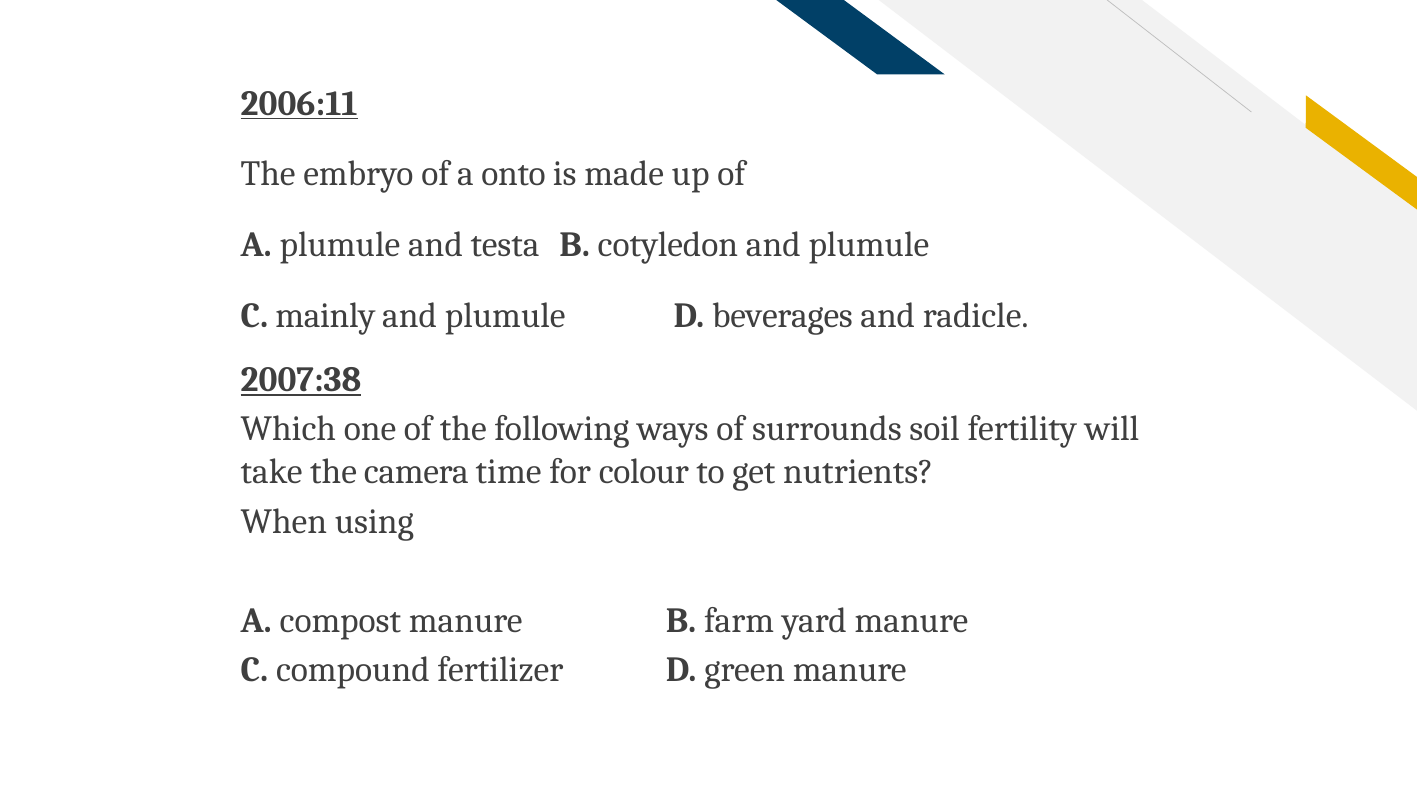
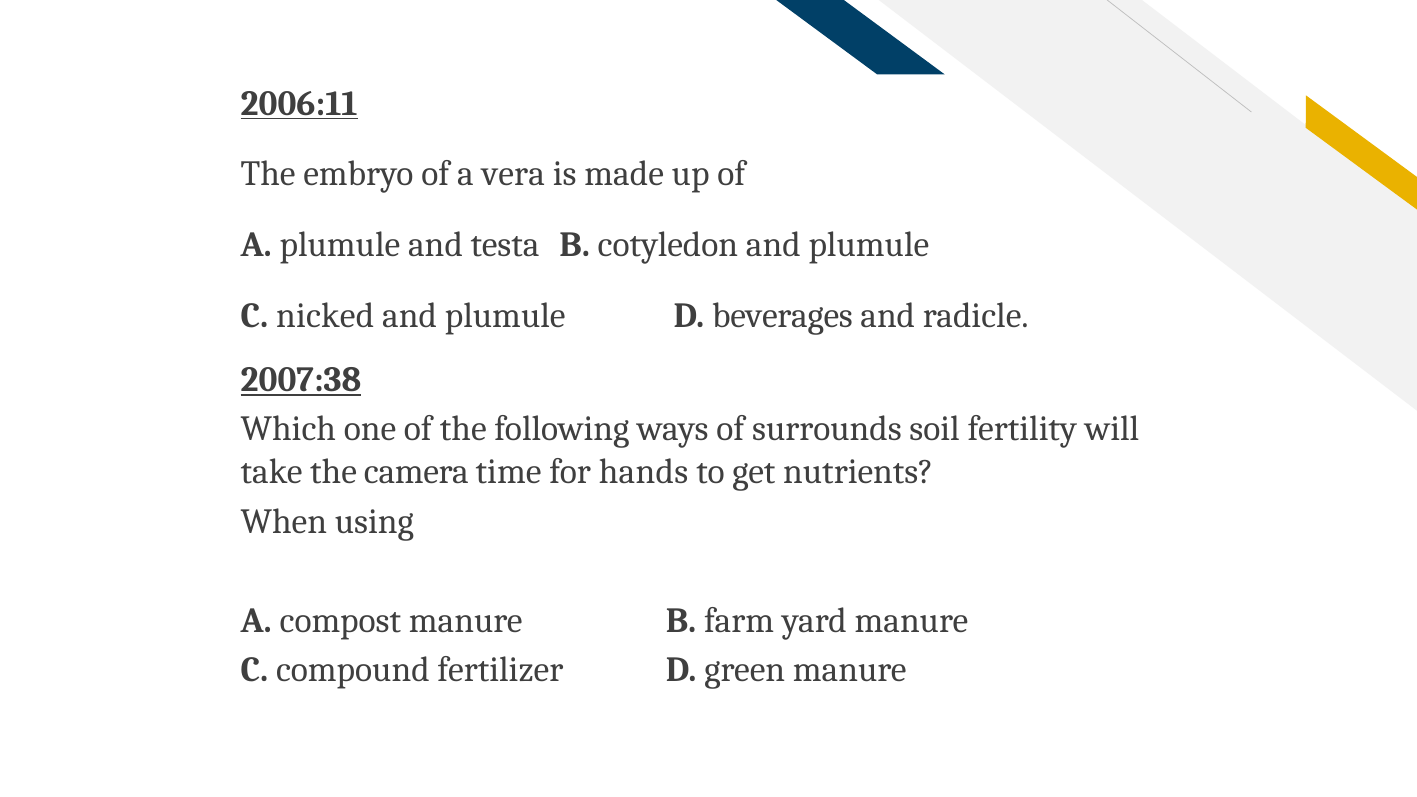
onto: onto -> vera (513, 174)
mainly: mainly -> nicked (325, 316)
colour: colour -> hands (644, 472)
